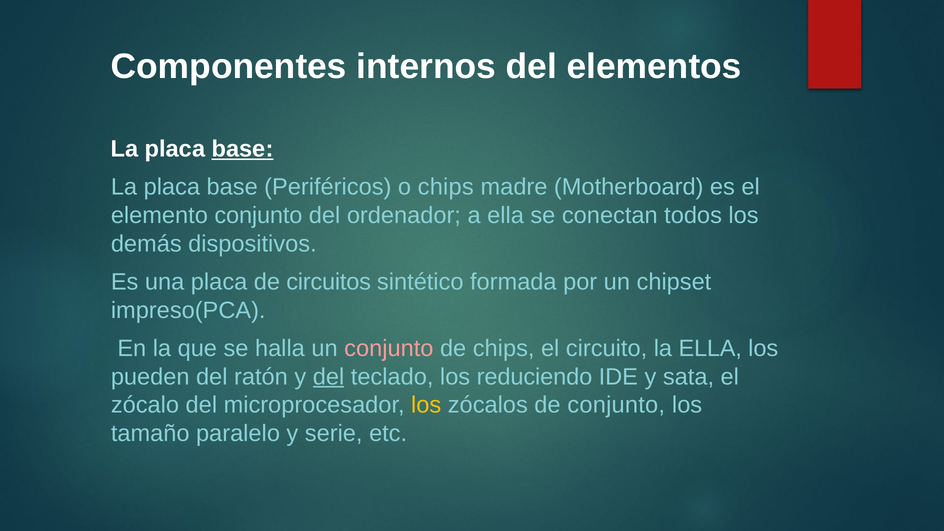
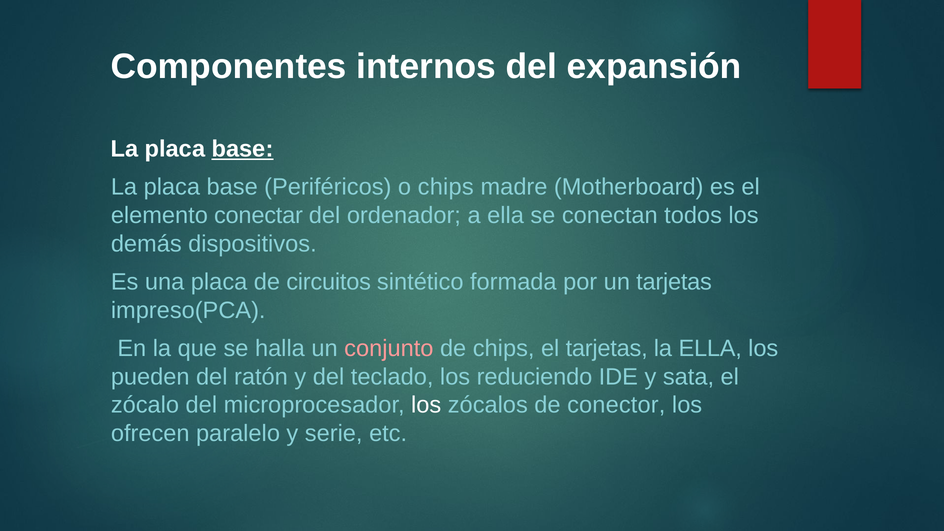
elementos: elementos -> expansión (654, 66)
elemento conjunto: conjunto -> conectar (258, 215)
un chipset: chipset -> tarjetas (674, 282)
el circuito: circuito -> tarjetas (607, 348)
del underline: present -> none (329, 377)
los colour: yellow -> white (426, 405)
de conjunto: conjunto -> conector (616, 405)
tamaño: tamaño -> ofrecen (150, 433)
